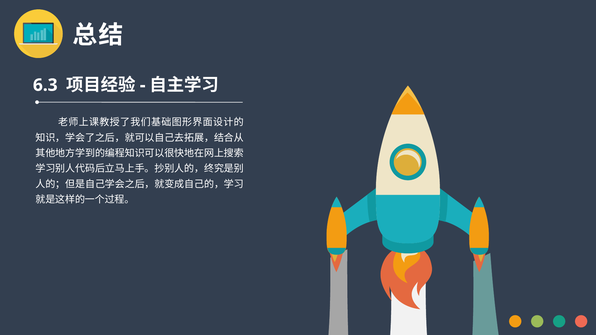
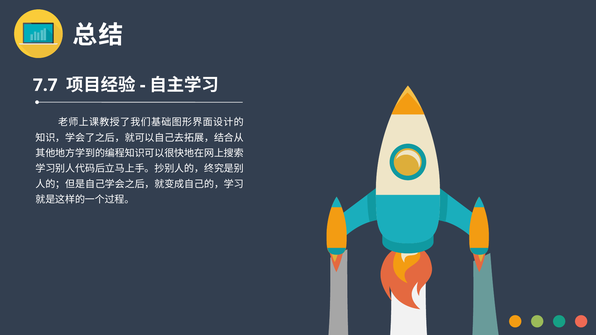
6.3: 6.3 -> 7.7 (45, 85)
